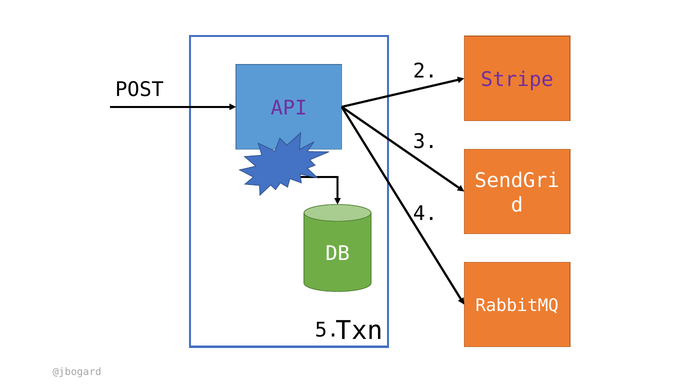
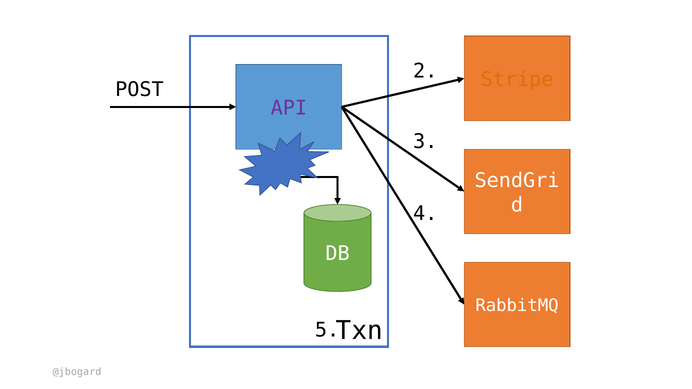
Stripe colour: purple -> orange (517, 80)
